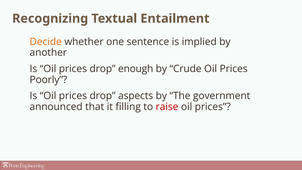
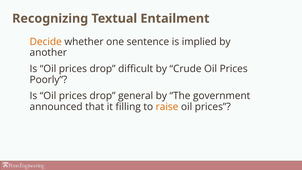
enough: enough -> difficult (136, 69)
aspects: aspects -> general (136, 96)
raise colour: red -> orange (167, 107)
